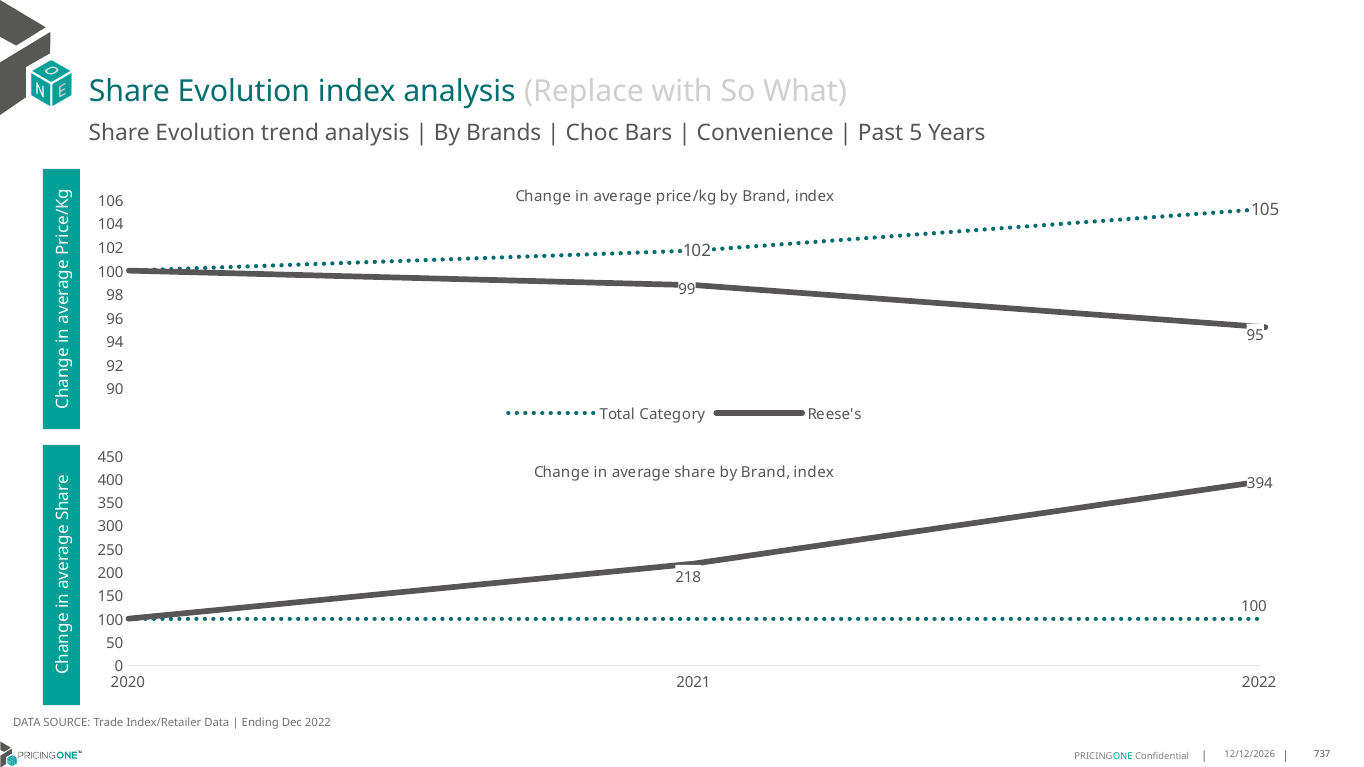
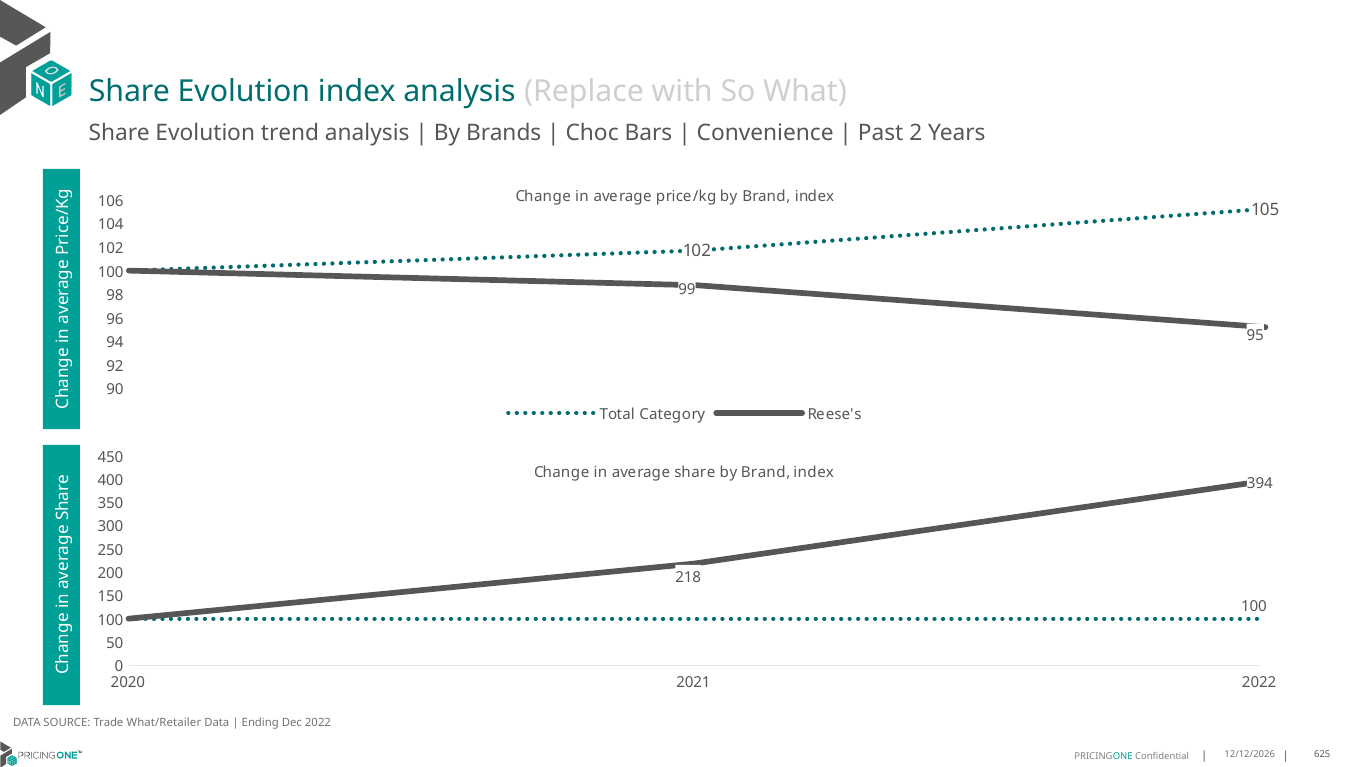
5: 5 -> 2 (916, 133)
Index/Retailer: Index/Retailer -> What/Retailer (164, 723)
737: 737 -> 625 (1322, 754)
